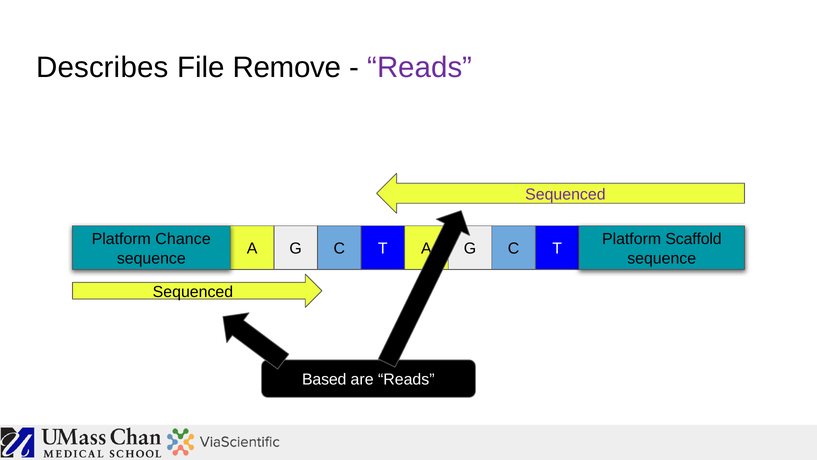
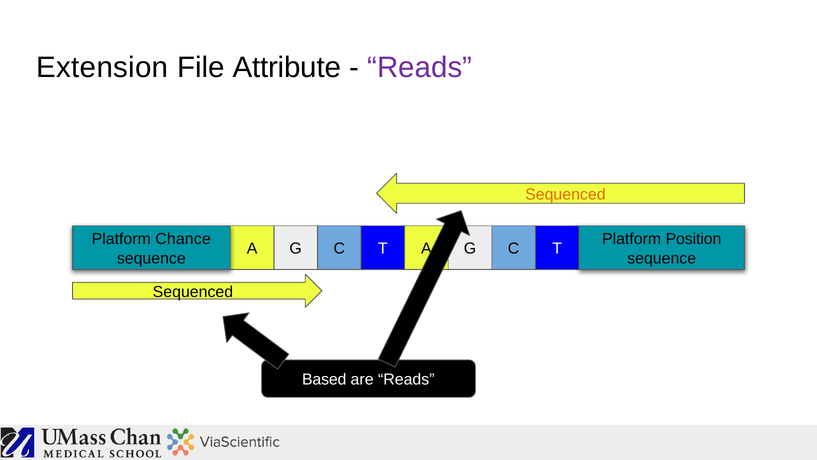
Describes: Describes -> Extension (102, 68)
Remove: Remove -> Attribute (287, 68)
Sequenced colour: purple -> orange (565, 194)
Scaffold: Scaffold -> Position (694, 239)
